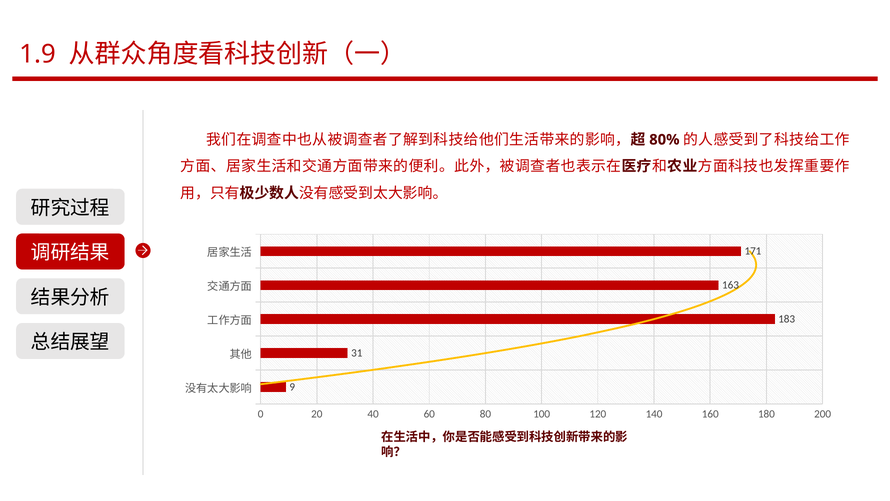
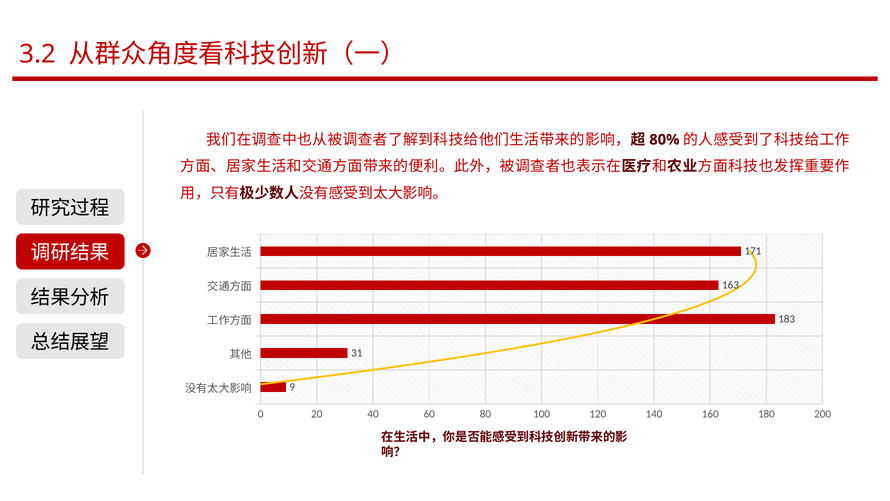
1.9: 1.9 -> 3.2 (37, 54)
